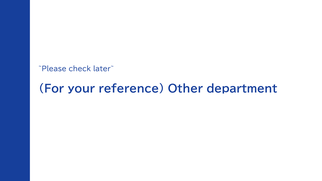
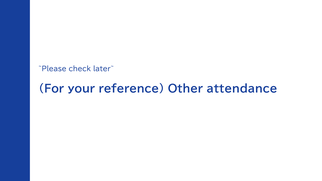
department: department -> attendance (242, 89)
